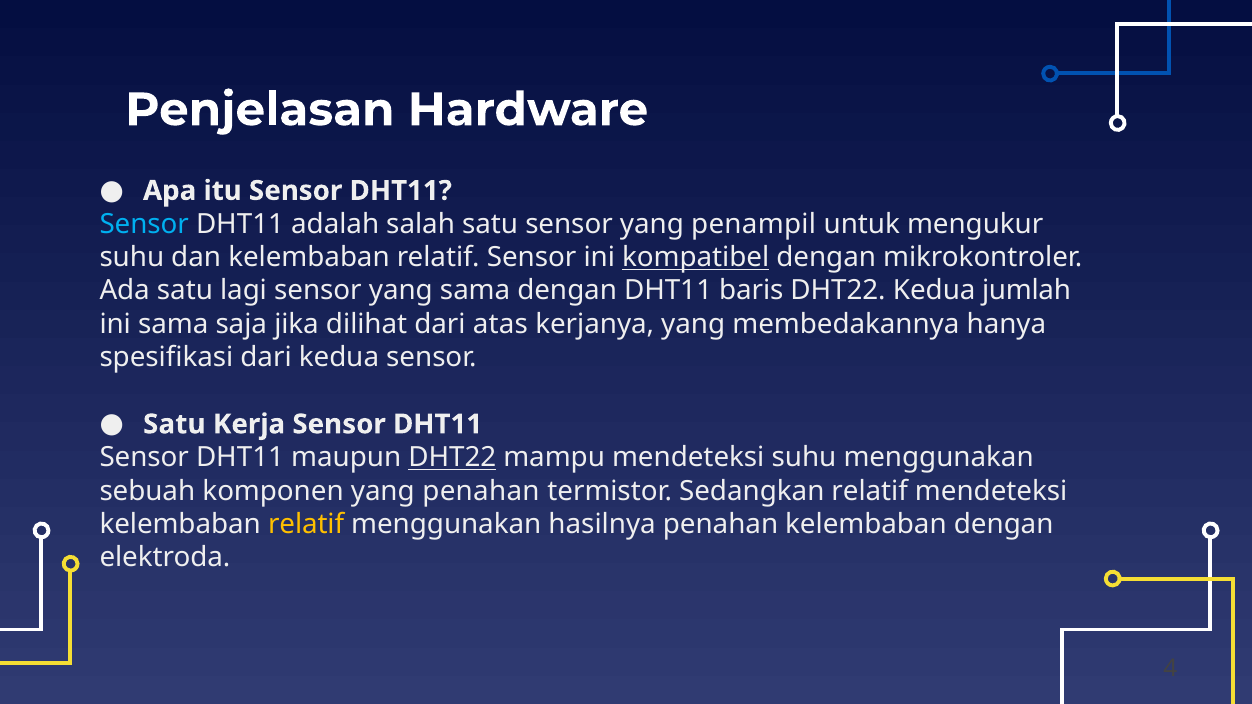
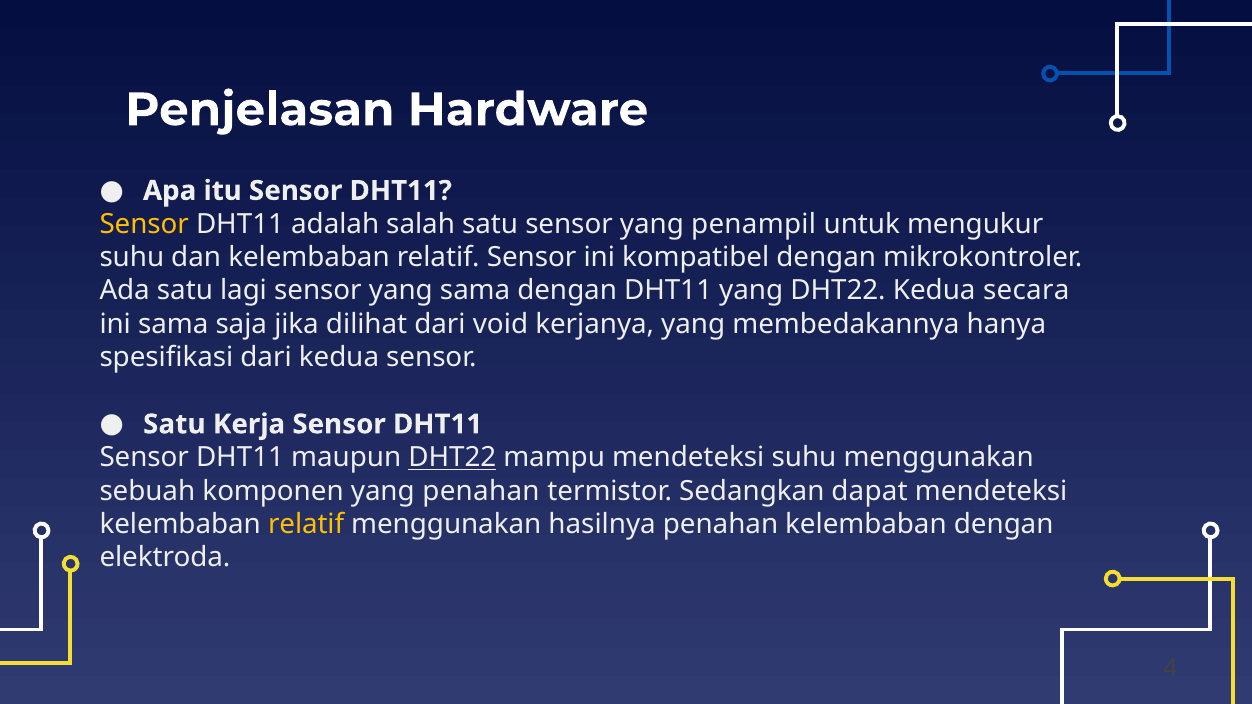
Sensor colour: light blue -> yellow (144, 224)
kompatibel underline: present -> none (696, 258)
DHT11 baris: baris -> yang (751, 291)
jumlah: jumlah -> secara (1026, 291)
atas: atas -> void (500, 324)
Sedangkan relatif: relatif -> dapat (870, 491)
